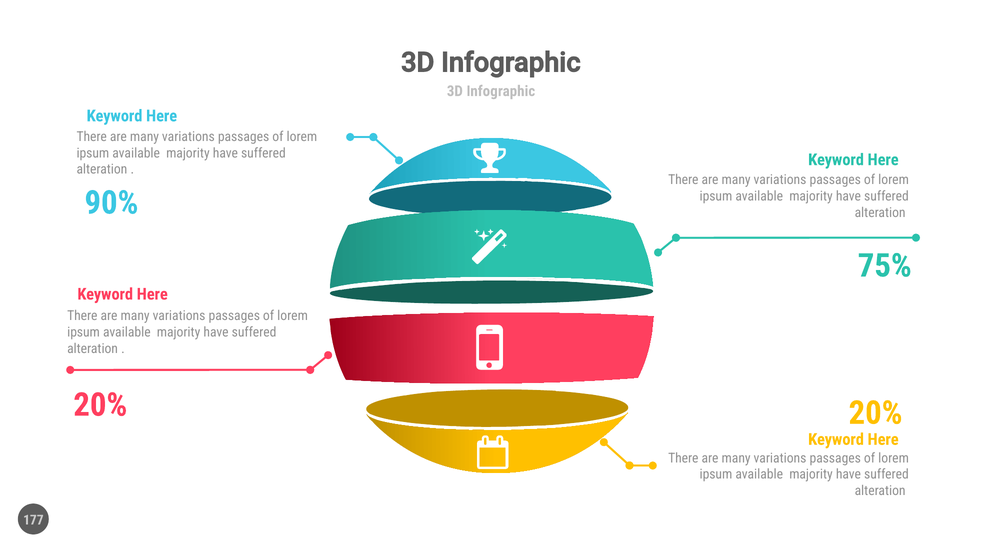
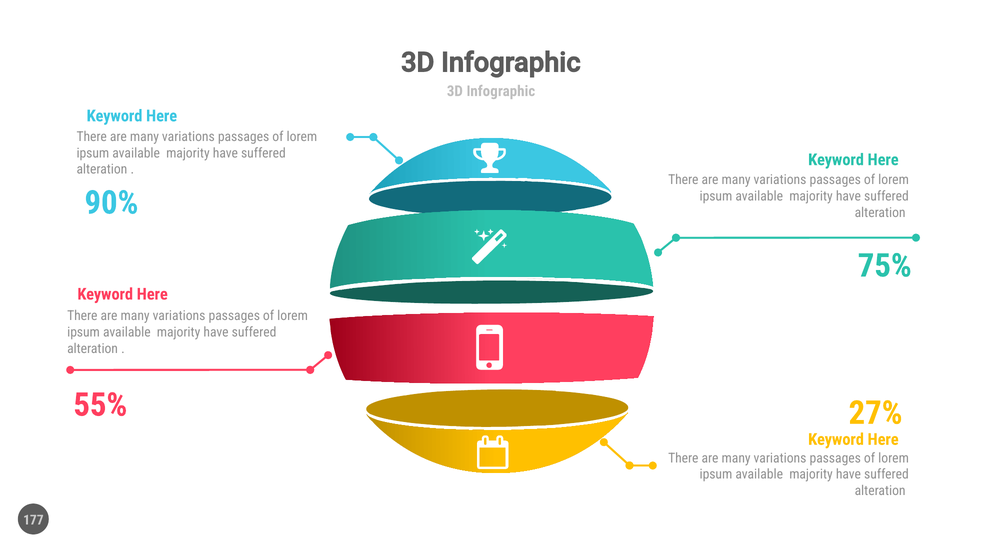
20%: 20% -> 55% (100, 405)
20%: 20% -> 27% (876, 413)
